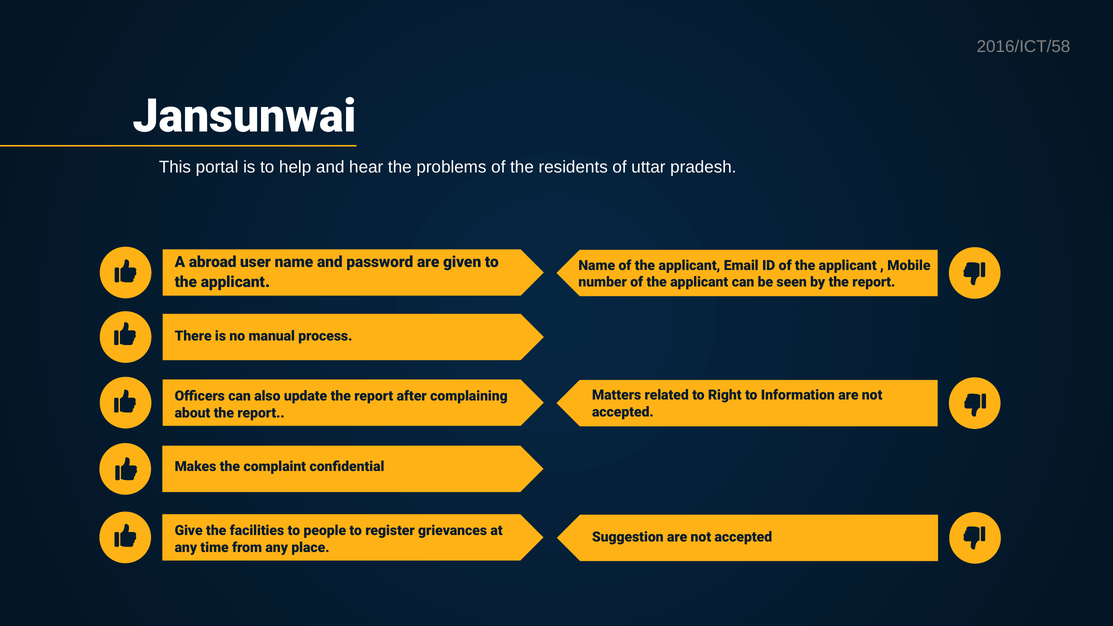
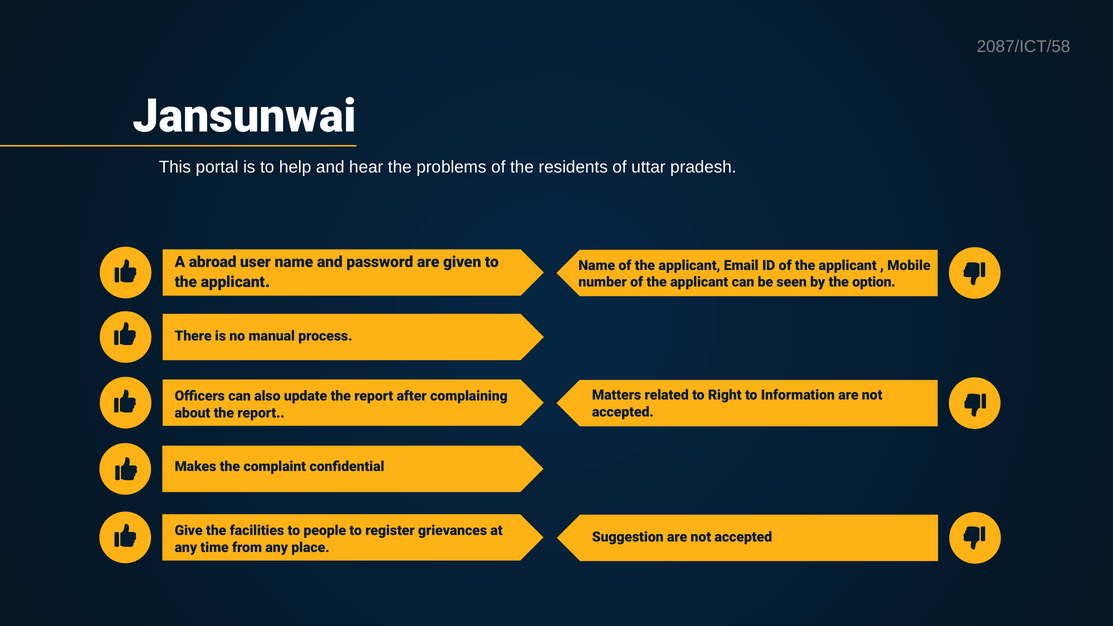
2016/ICT/58: 2016/ICT/58 -> 2087/ICT/58 (1023, 46)
by the report: report -> option (874, 282)
